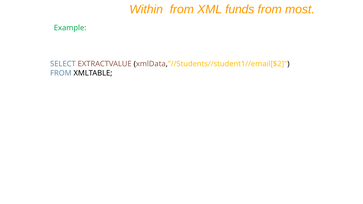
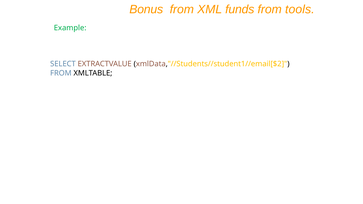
Within: Within -> Bonus (146, 9)
most: most -> tools (300, 9)
